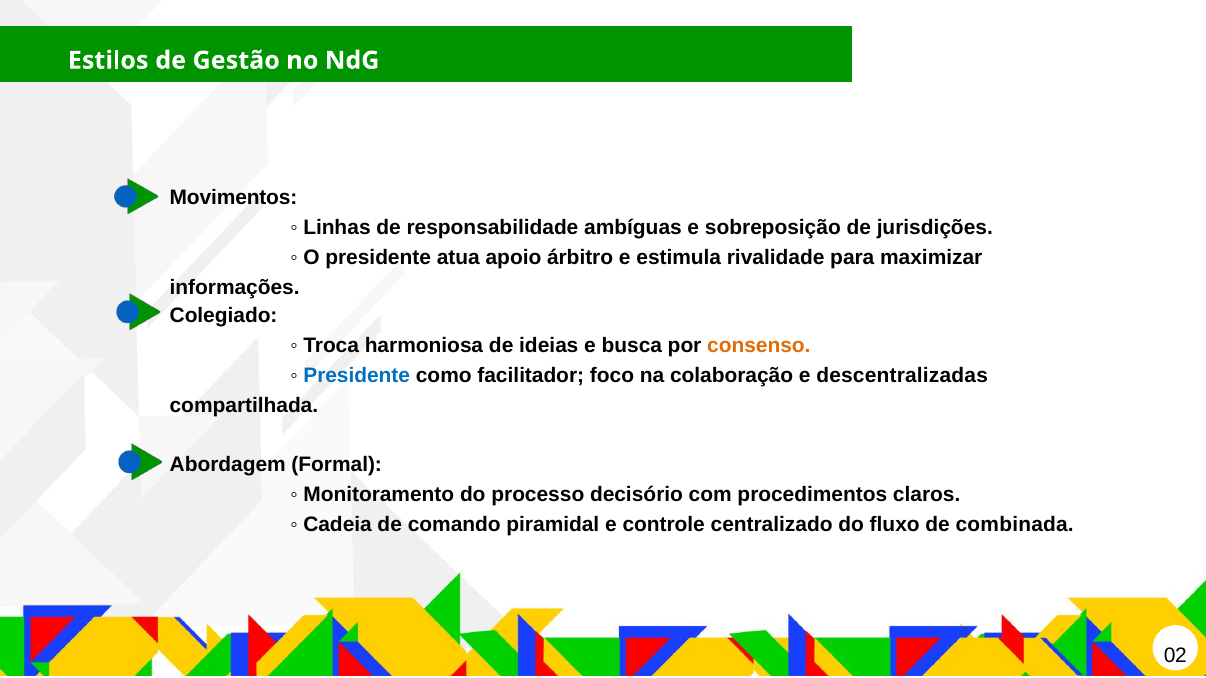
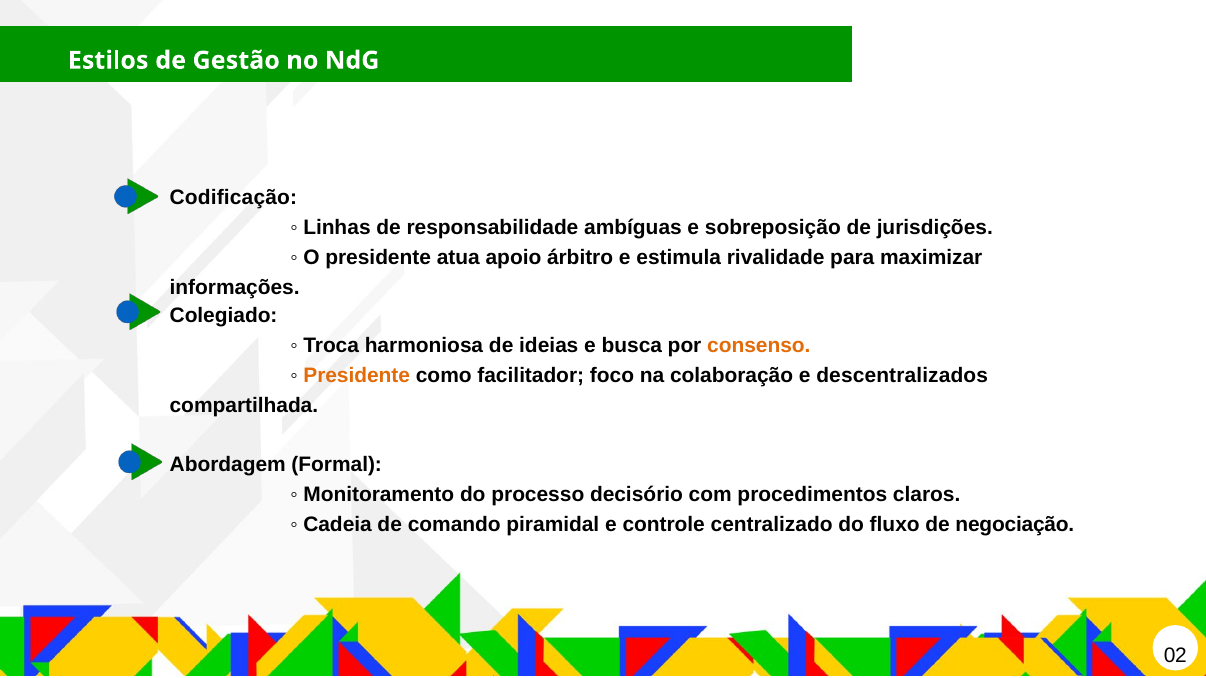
Movimentos: Movimentos -> Codificação (233, 197)
Presidente colour: blue -> orange (357, 376)
descentralizadas: descentralizadas -> descentralizados (902, 376)
combinada: combinada -> negociação (1015, 525)
